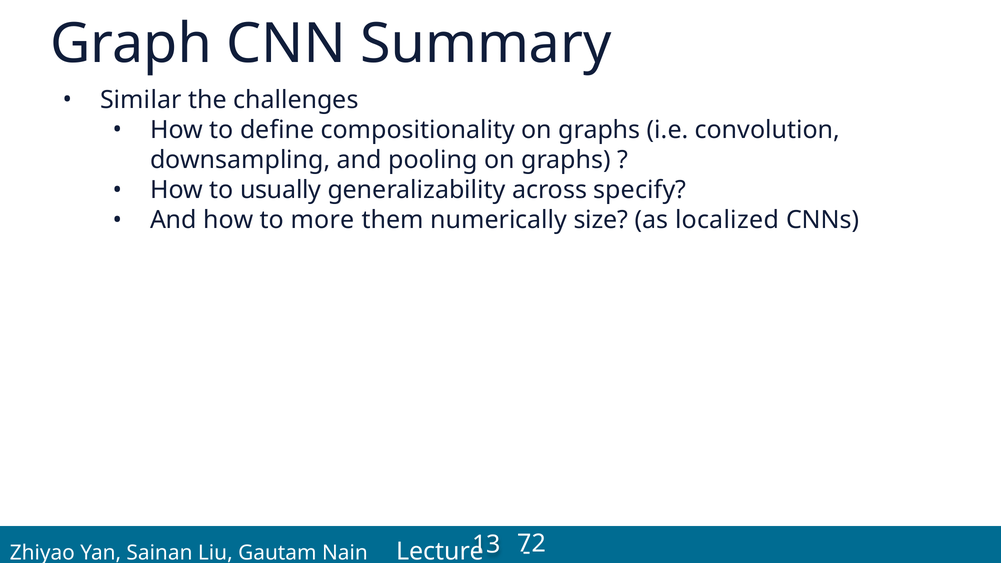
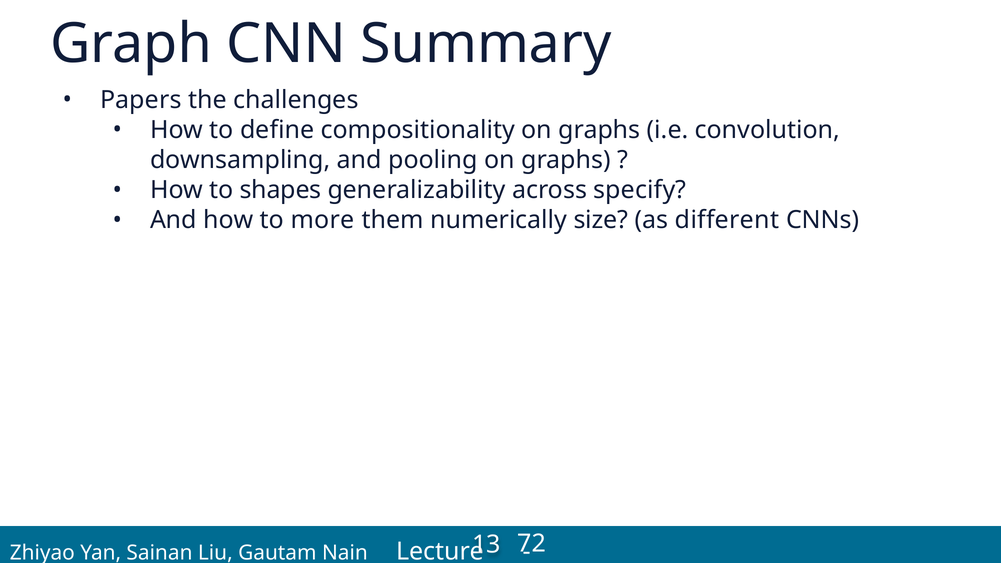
Similar: Similar -> Papers (141, 100)
usually: usually -> shapes (281, 190)
localized: localized -> different (727, 220)
